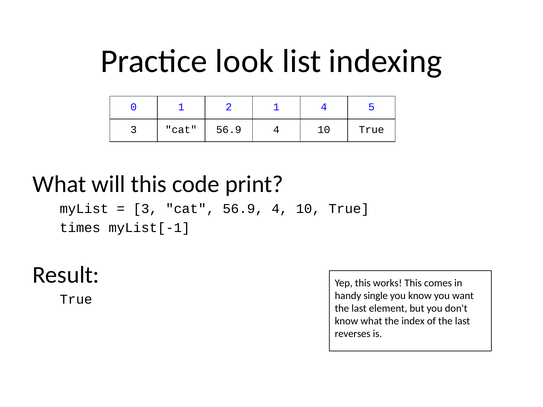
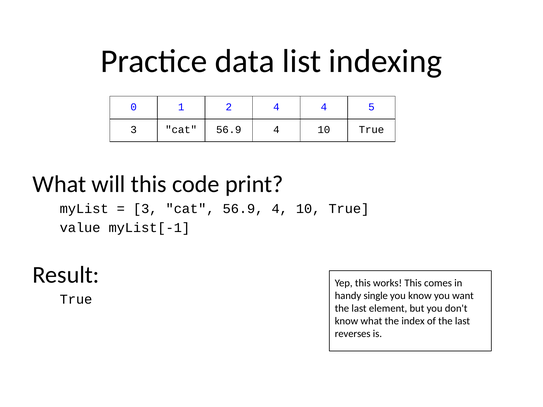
look: look -> data (245, 61)
2 1: 1 -> 4 (276, 107)
times: times -> value (80, 228)
